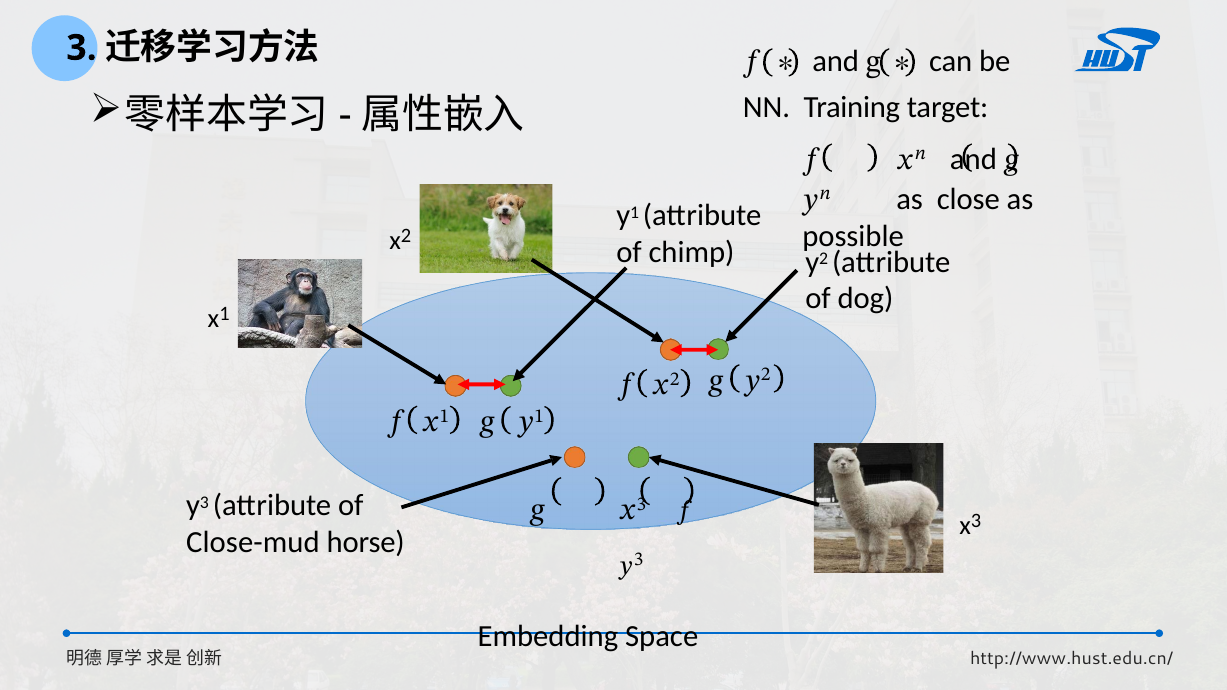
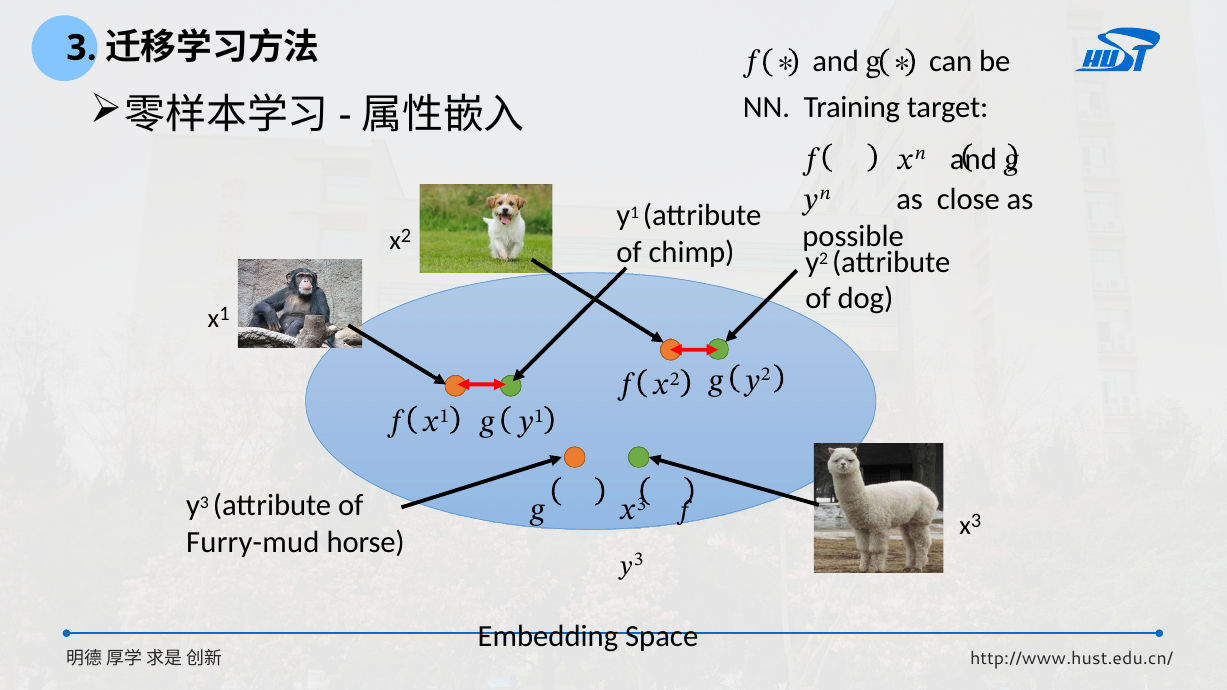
Close-mud: Close-mud -> Furry-mud (253, 542)
